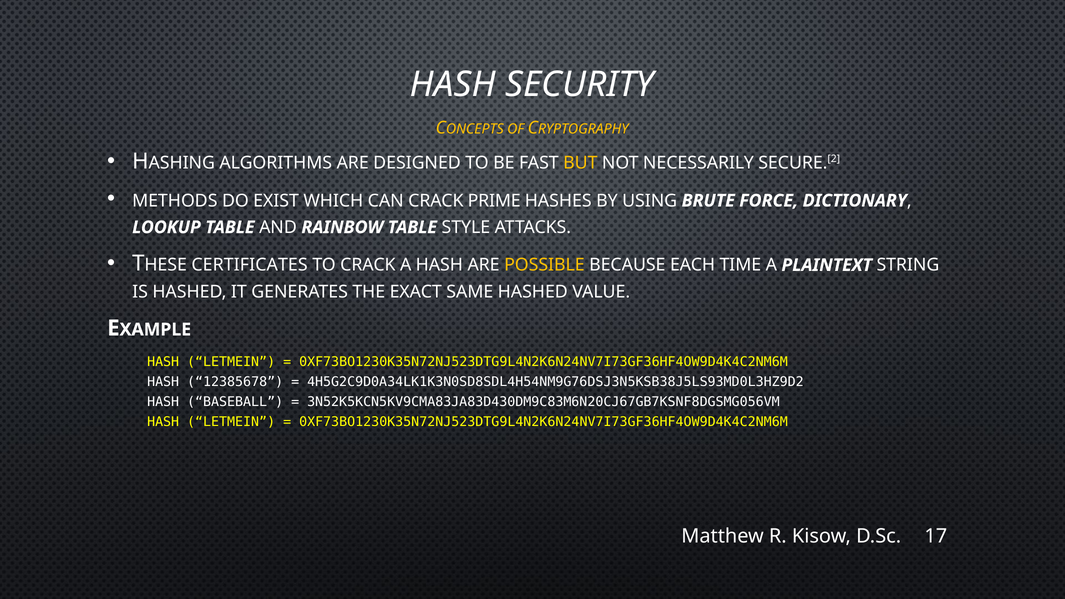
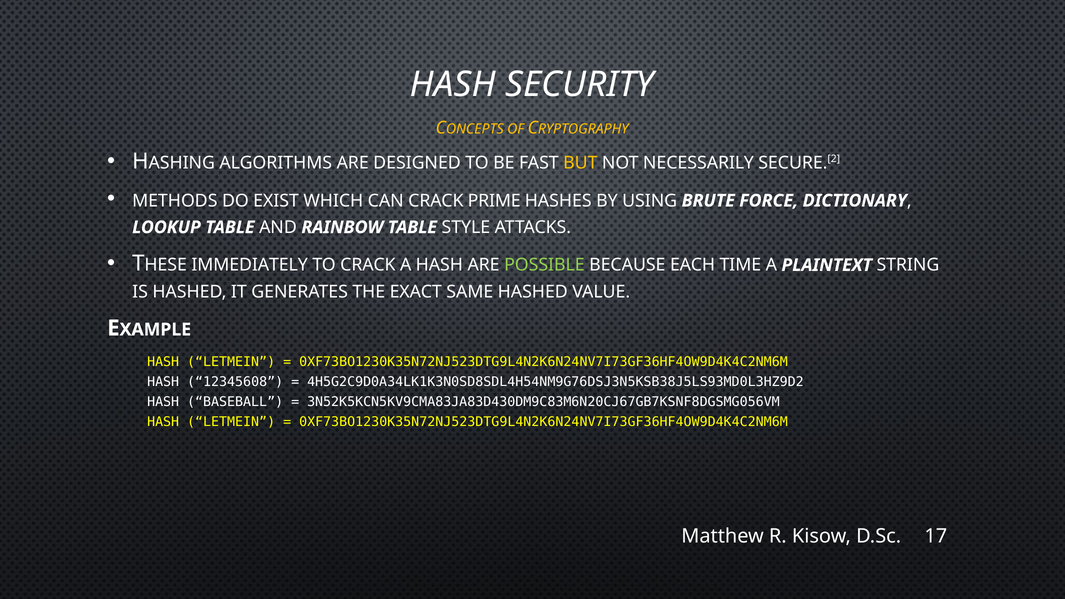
CERTIFICATES: CERTIFICATES -> IMMEDIATELY (250, 265)
POSSIBLE colour: yellow -> light green (544, 265)
12385678: 12385678 -> 12345608 (235, 382)
